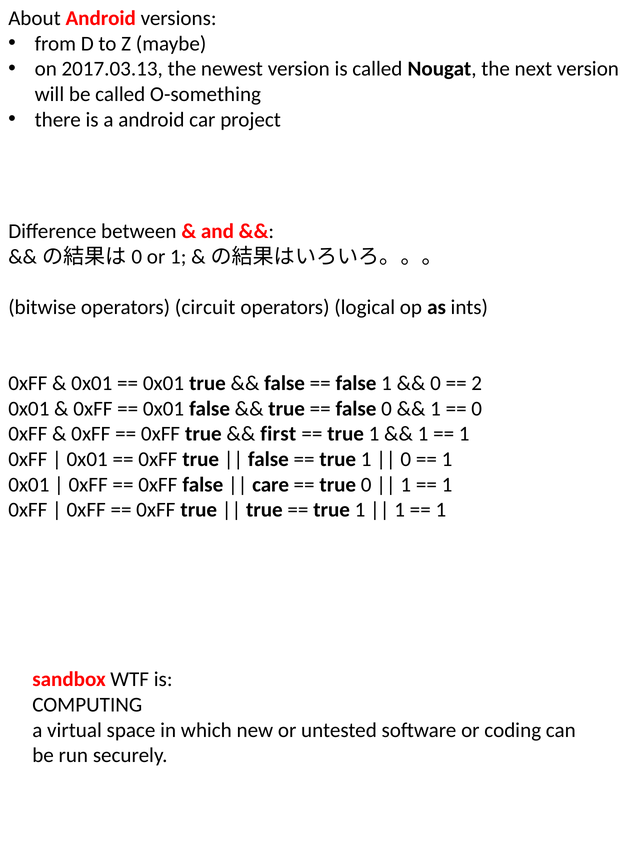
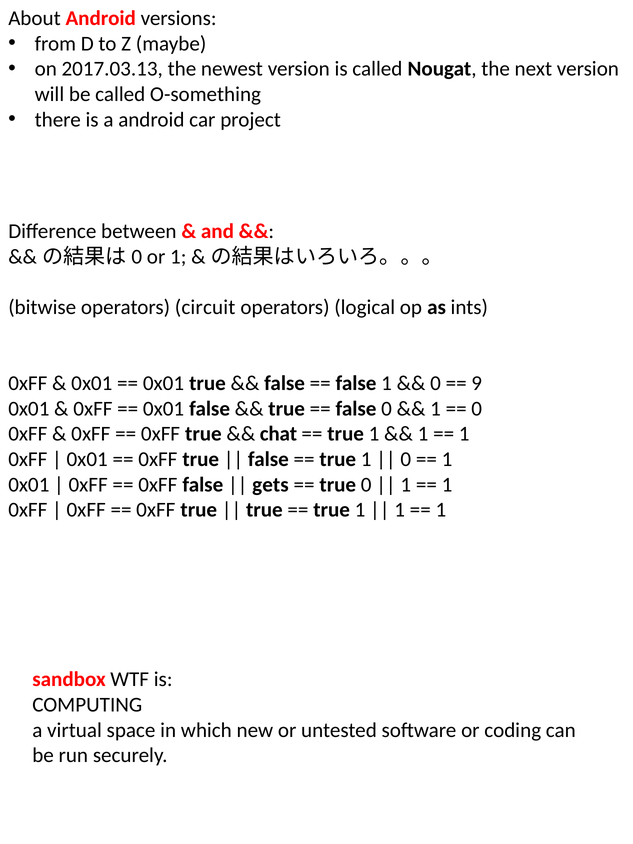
2: 2 -> 9 (477, 383)
first: first -> chat (278, 434)
care: care -> gets (270, 485)
